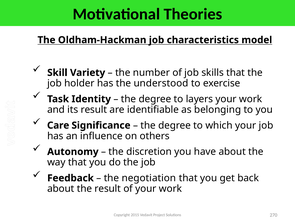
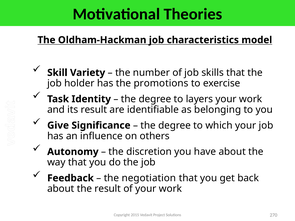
understood: understood -> promotions (161, 83)
Care: Care -> Give (58, 126)
